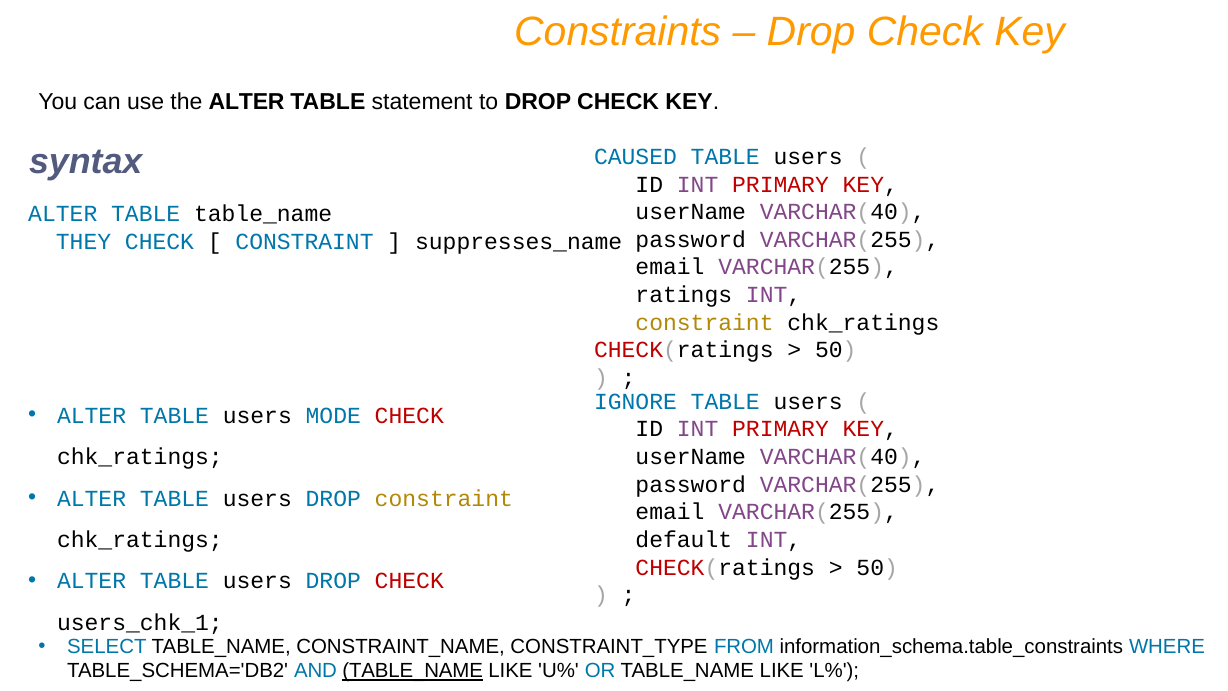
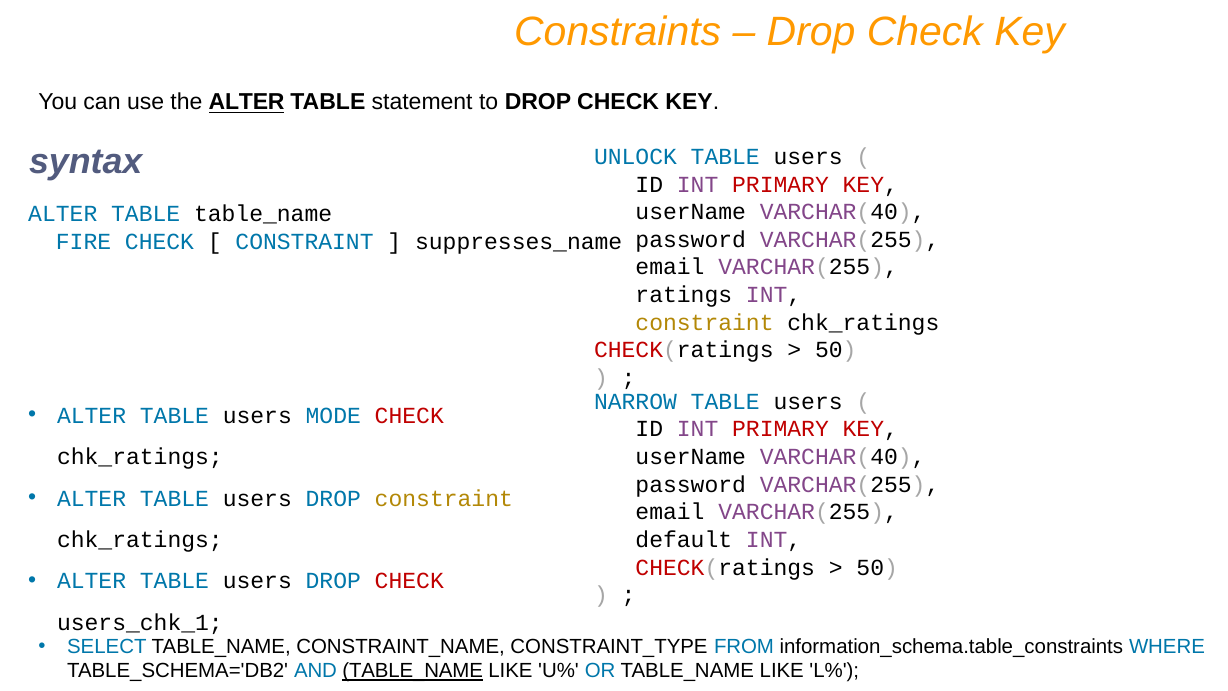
ALTER underline: none -> present (247, 102)
CAUSED: CAUSED -> UNLOCK (635, 157)
THEY: THEY -> FIRE (84, 242)
IGNORE: IGNORE -> NARROW (635, 402)
